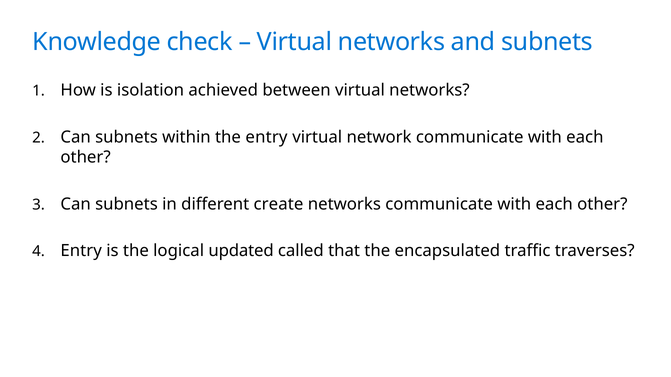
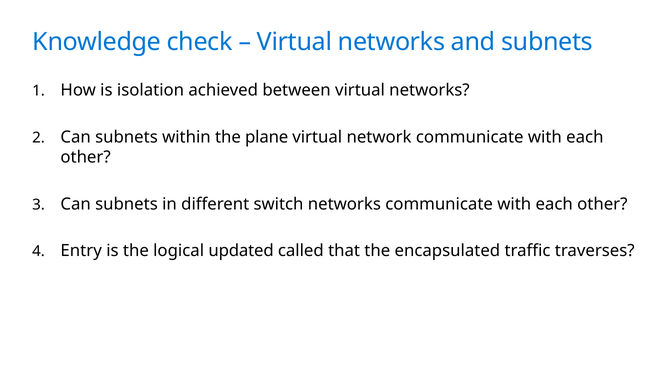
the entry: entry -> plane (267, 137)
create: create -> switch (279, 204)
